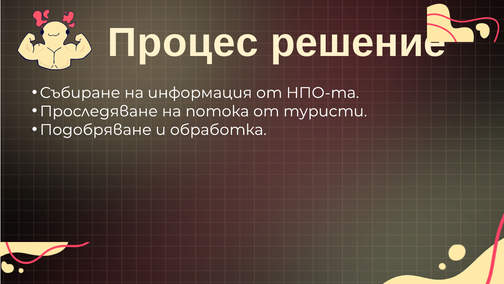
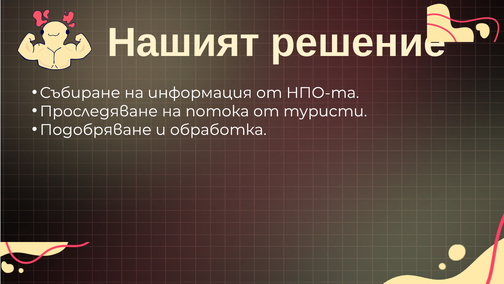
Процес: Процес -> Нашият (183, 43)
